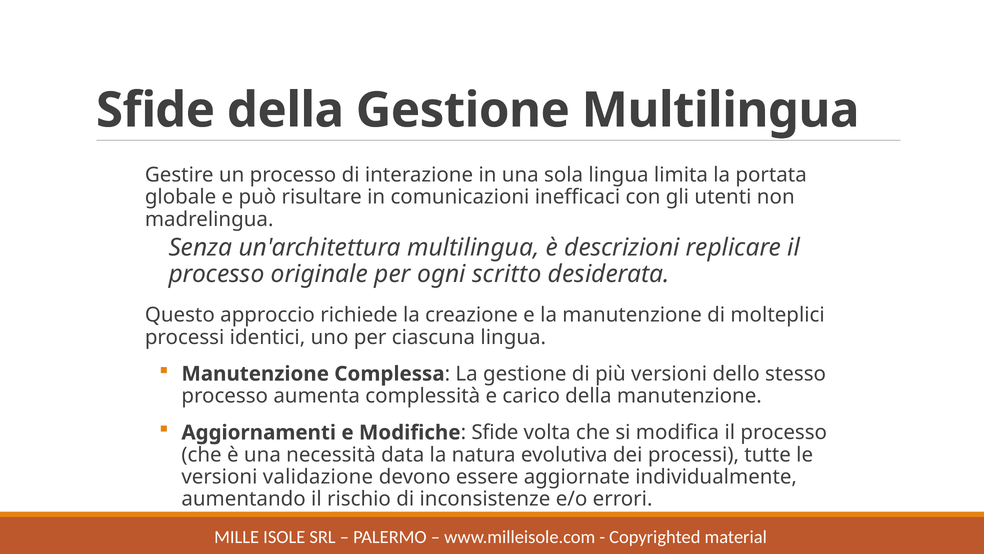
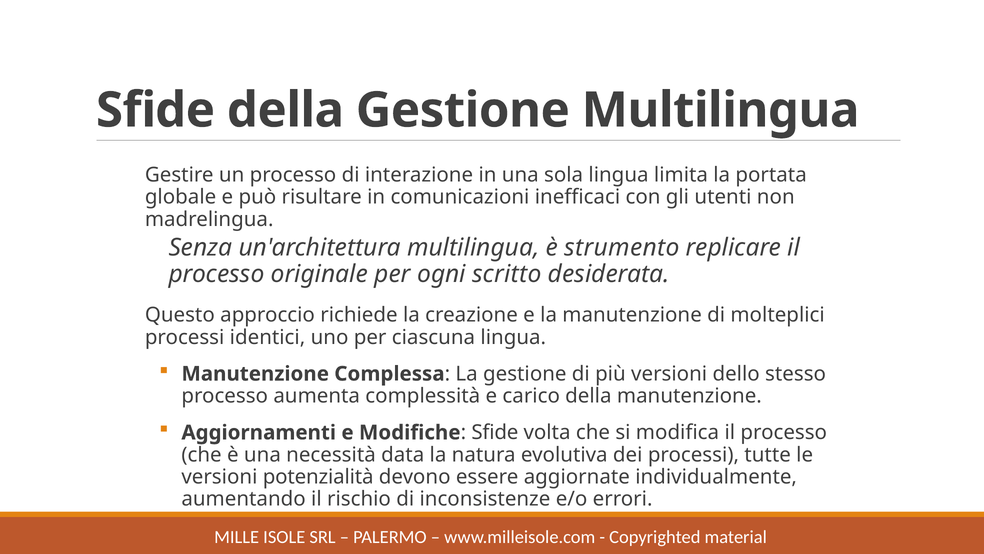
descrizioni: descrizioni -> strumento (622, 248)
validazione: validazione -> potenzialità (318, 477)
